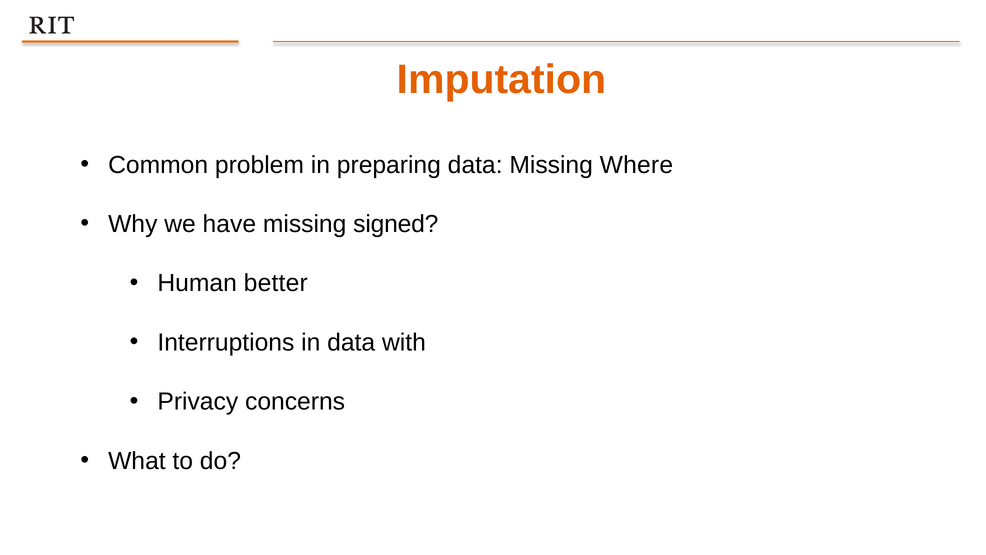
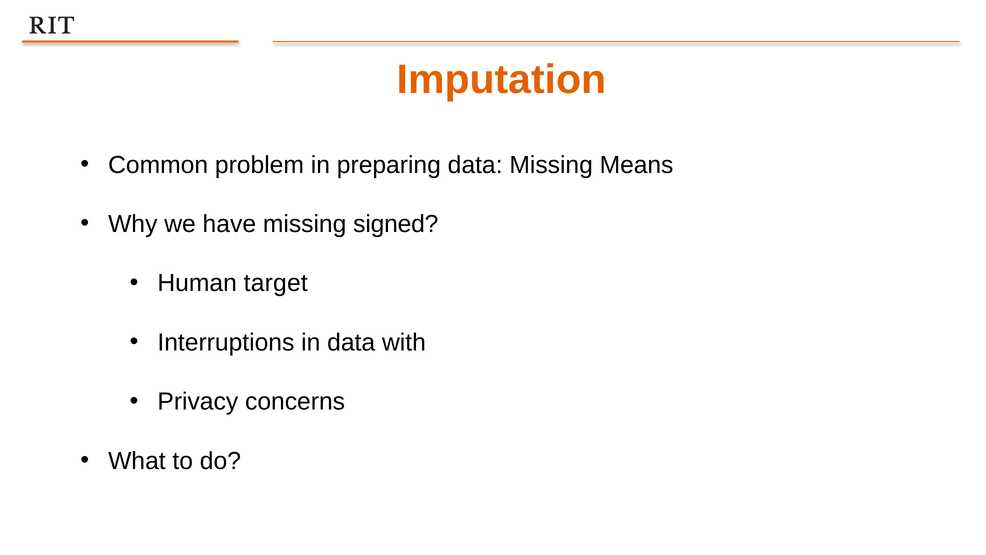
Where: Where -> Means (637, 165)
better: better -> target (276, 283)
